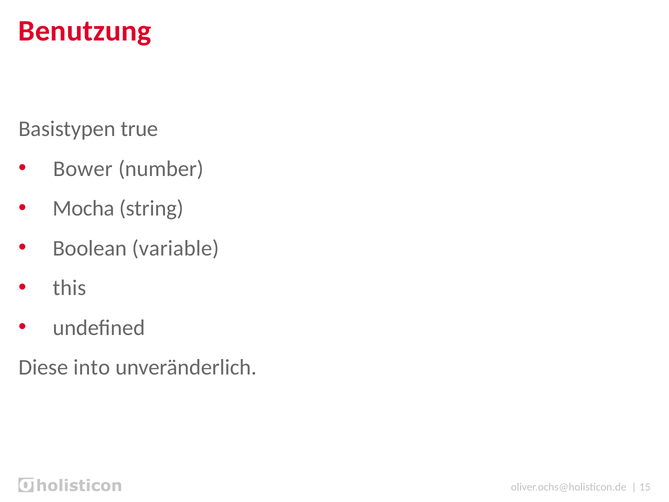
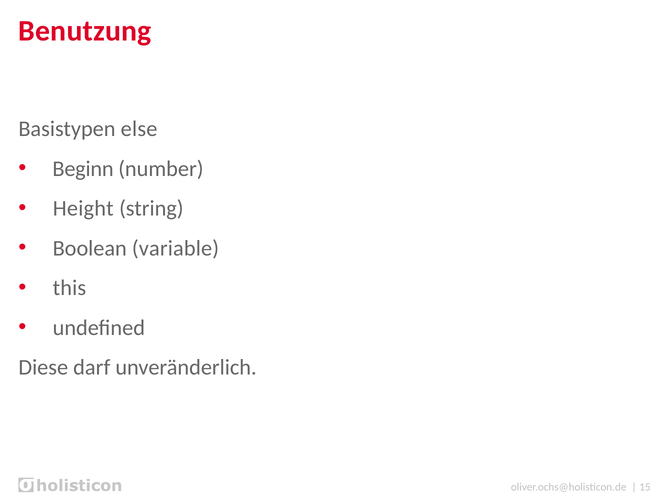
true: true -> else (139, 129)
Bower: Bower -> Beginn (83, 169)
Mocha: Mocha -> Height (83, 208)
into: into -> darf (92, 367)
